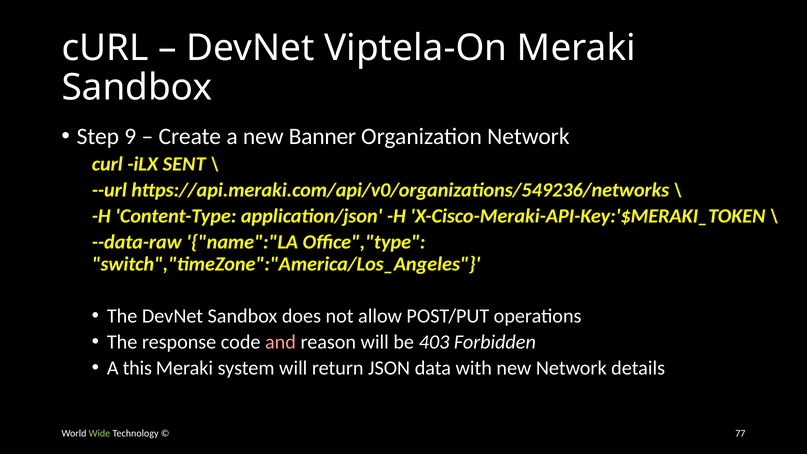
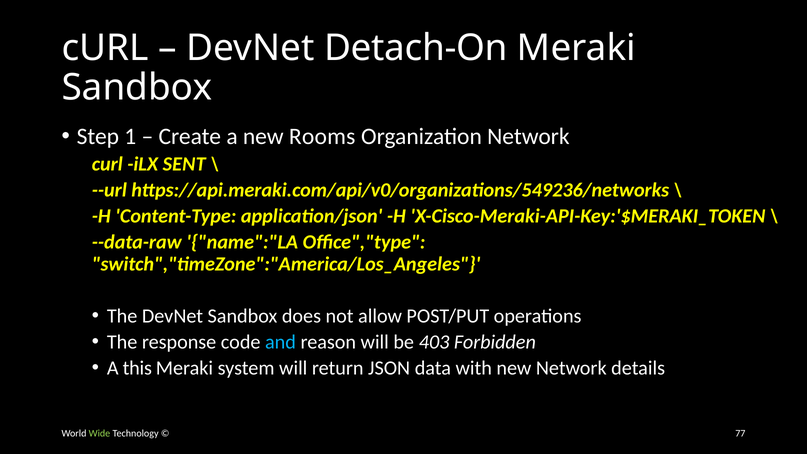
Viptela-On: Viptela-On -> Detach-On (416, 48)
9: 9 -> 1 (130, 136)
Banner: Banner -> Rooms (322, 136)
and colour: pink -> light blue (280, 342)
